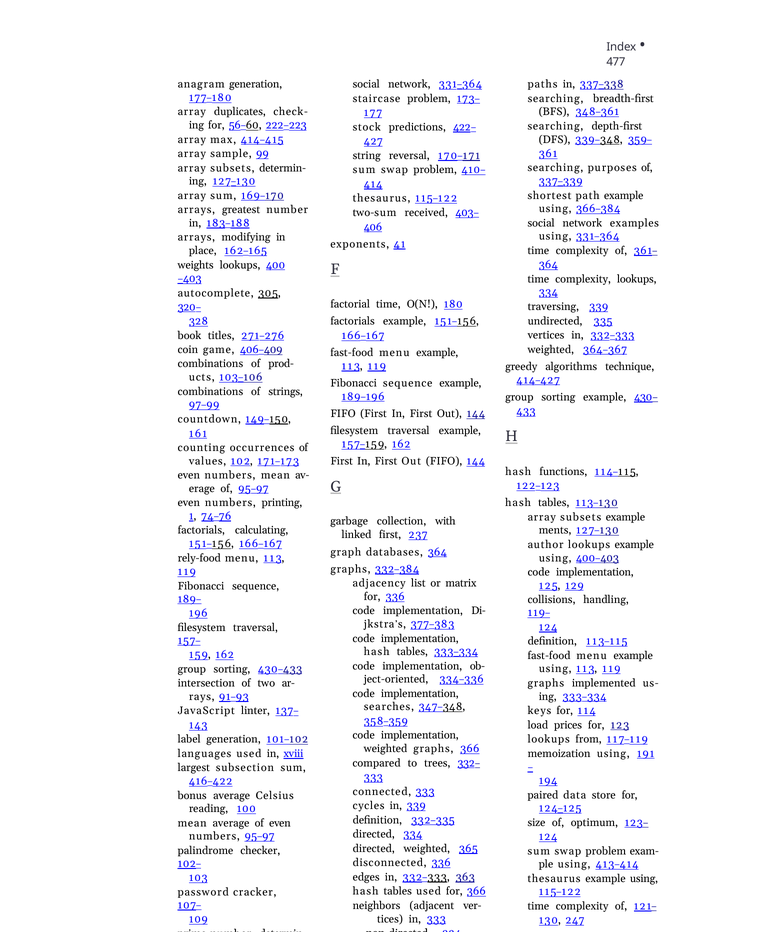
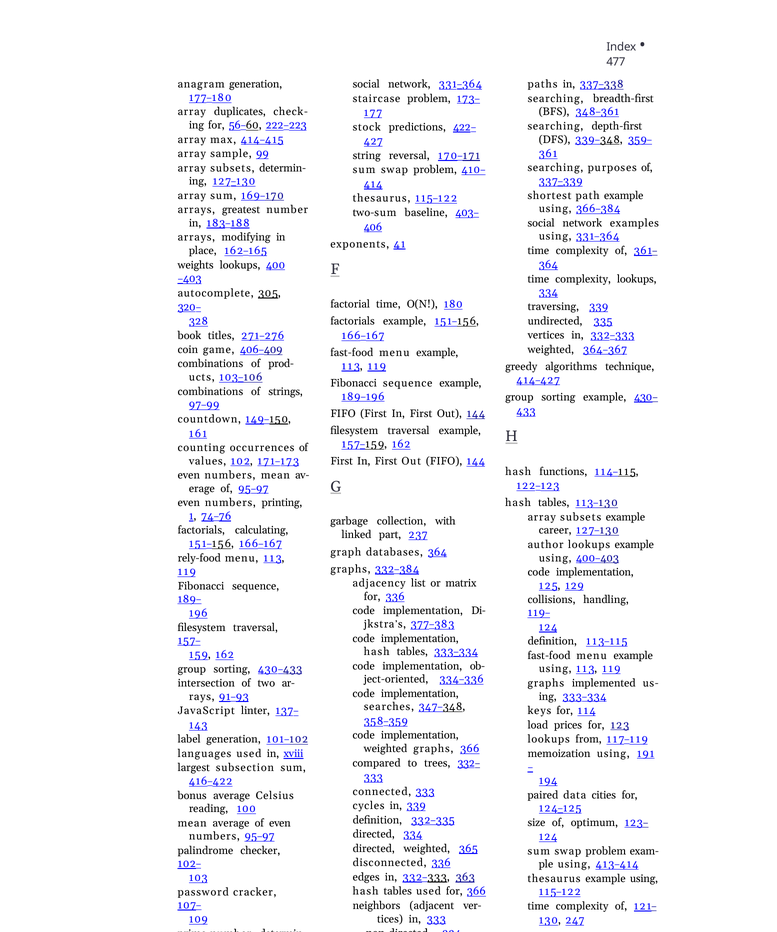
received: received -> baseline (426, 213)
ments: ments -> career (555, 531)
linked first: first -> part (390, 535)
store: store -> cities (604, 795)
